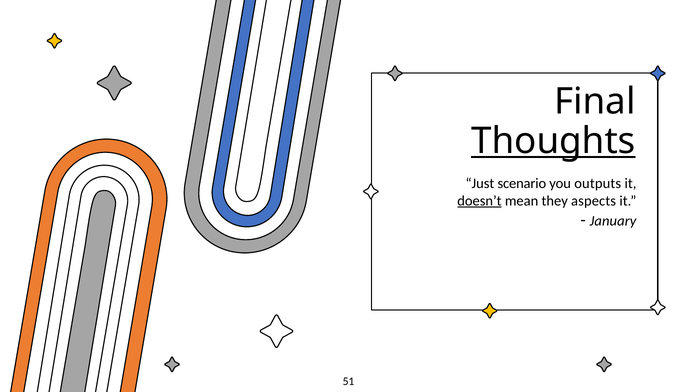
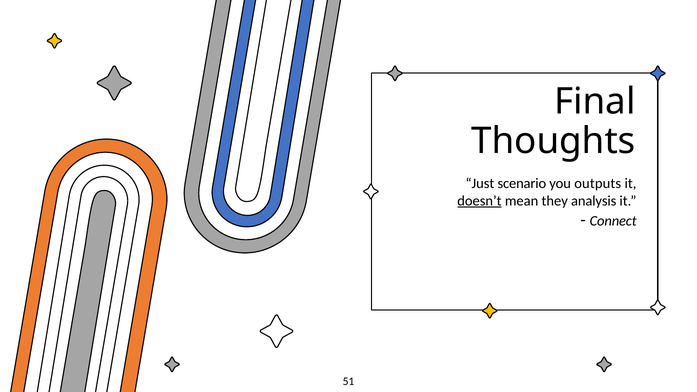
Thoughts underline: present -> none (553, 141)
aspects: aspects -> analysis (594, 201)
January: January -> Connect (613, 221)
